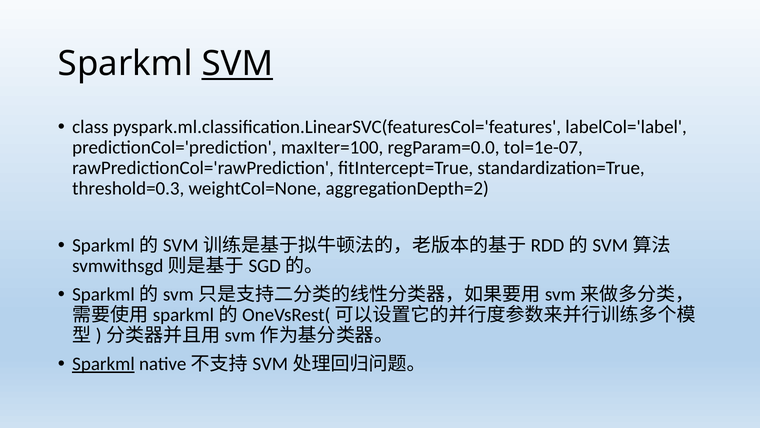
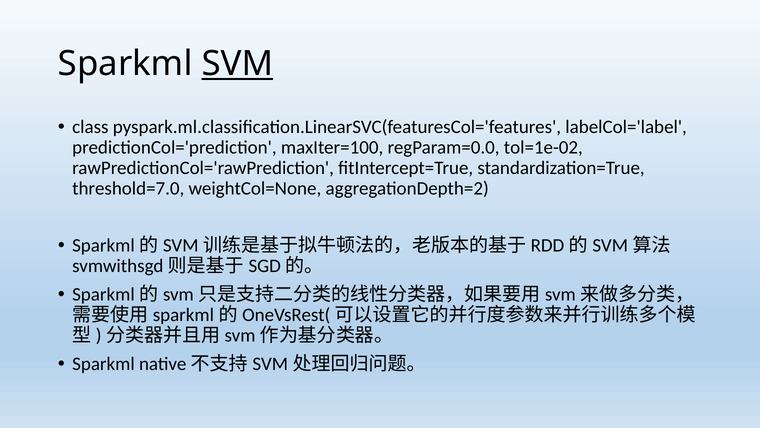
tol=1e-07: tol=1e-07 -> tol=1e-02 (543, 147)
threshold=0.3: threshold=0.3 -> threshold=7.0 (128, 188)
Sparkml underline: present -> none (103, 364)
